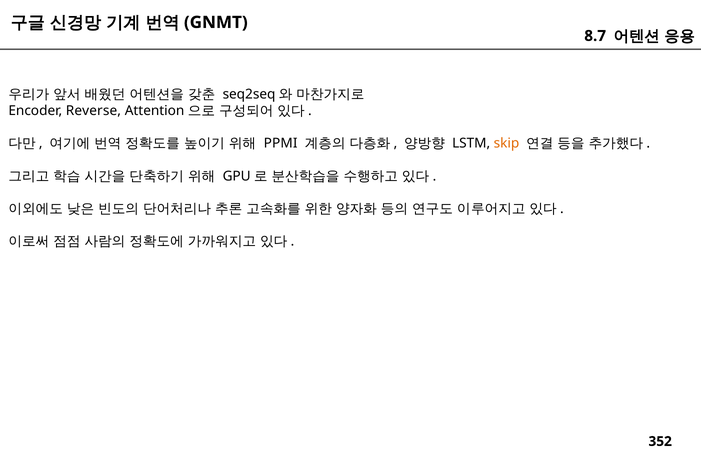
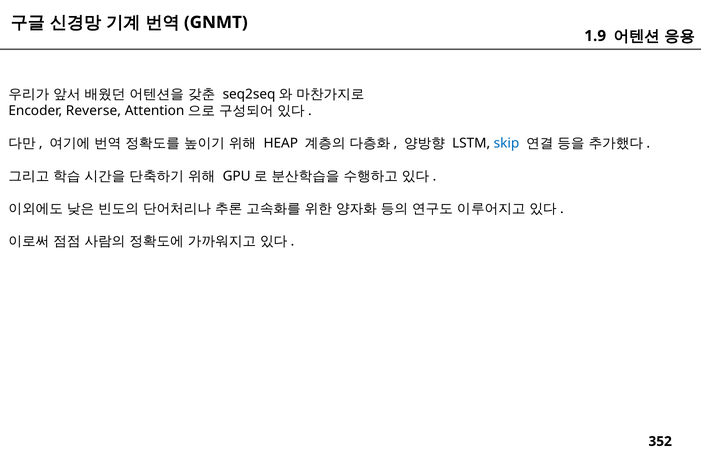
8.7: 8.7 -> 1.9 (595, 36)
PPMI: PPMI -> HEAP (281, 143)
skip colour: orange -> blue (507, 143)
